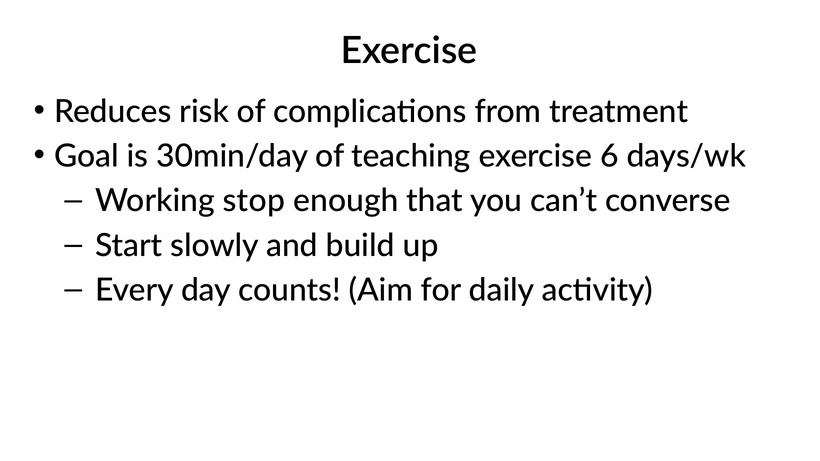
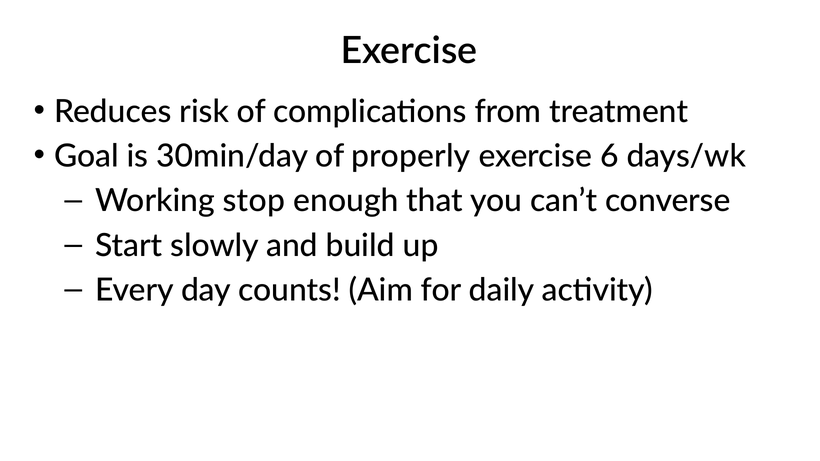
teaching: teaching -> properly (411, 156)
